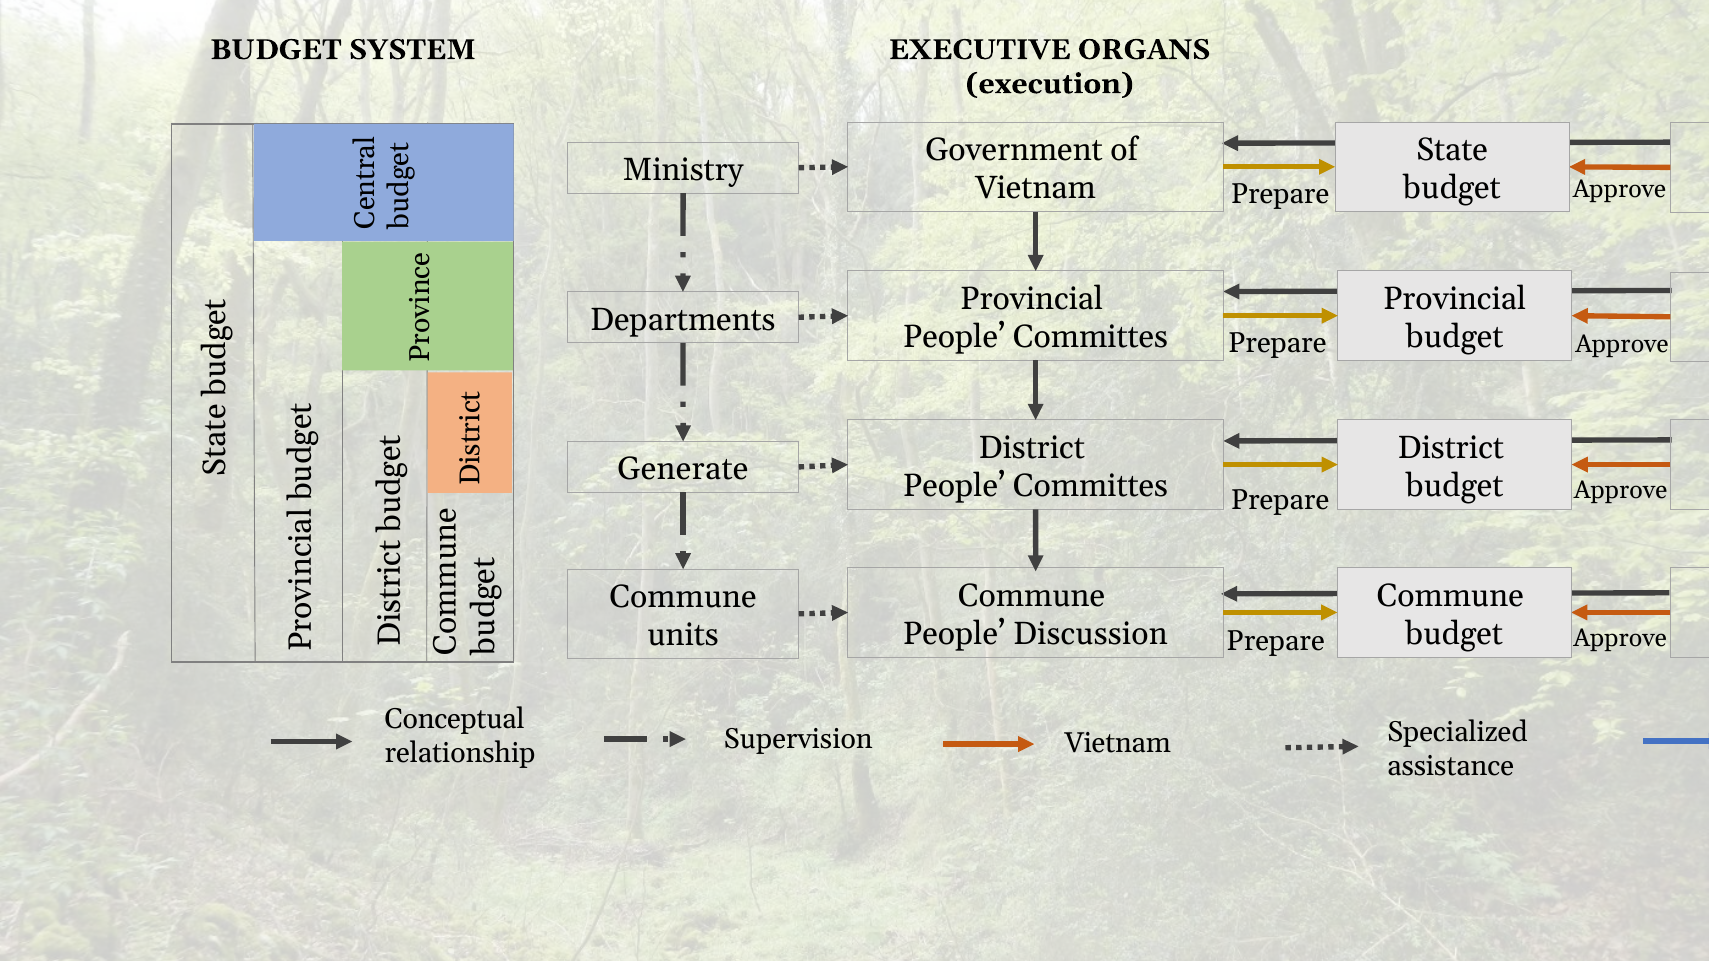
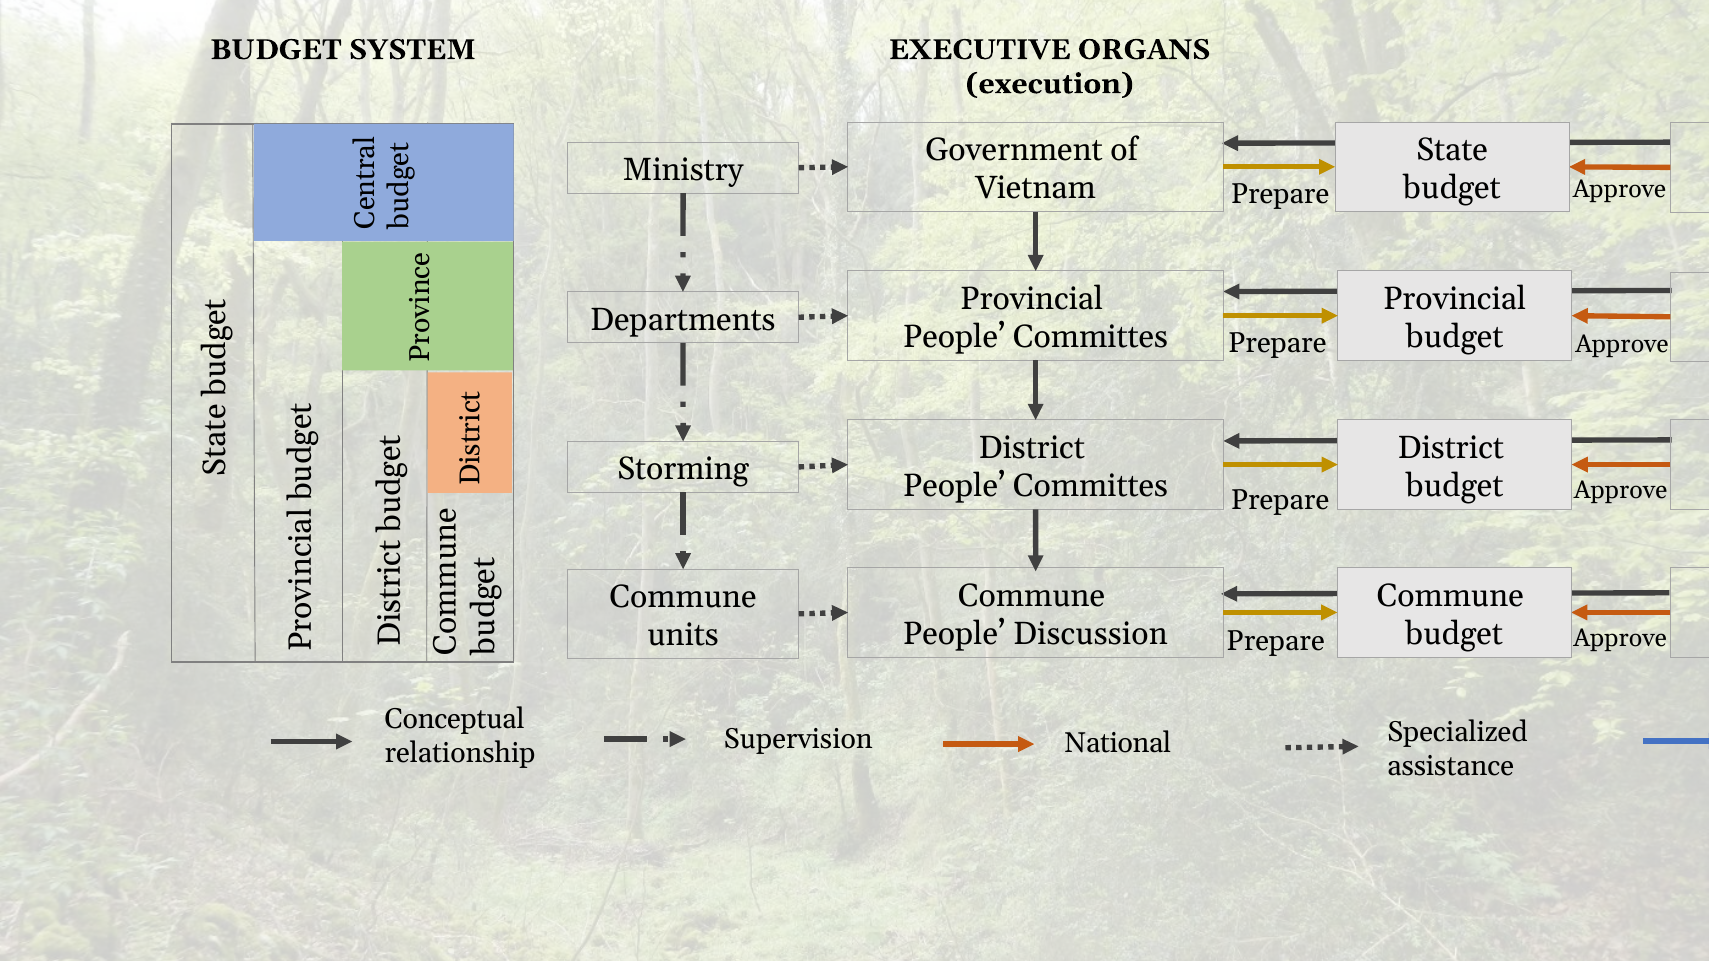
Generate: Generate -> Storming (683, 469)
Supervision Vietnam: Vietnam -> National (1118, 743)
